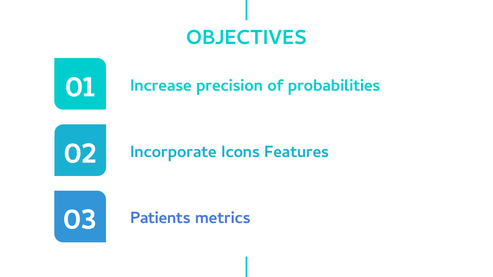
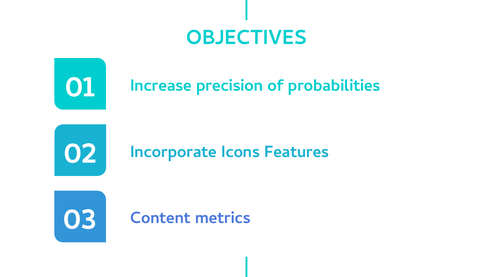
Patients: Patients -> Content (160, 218)
